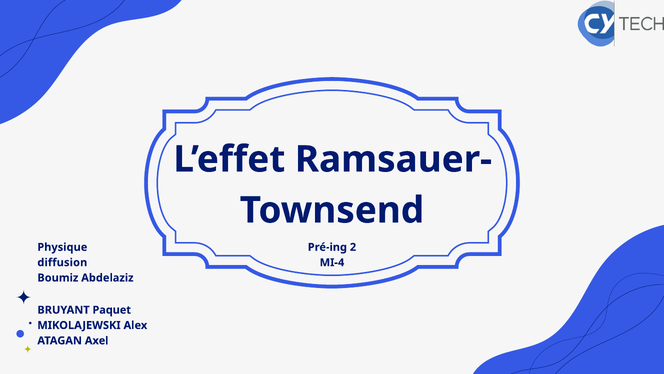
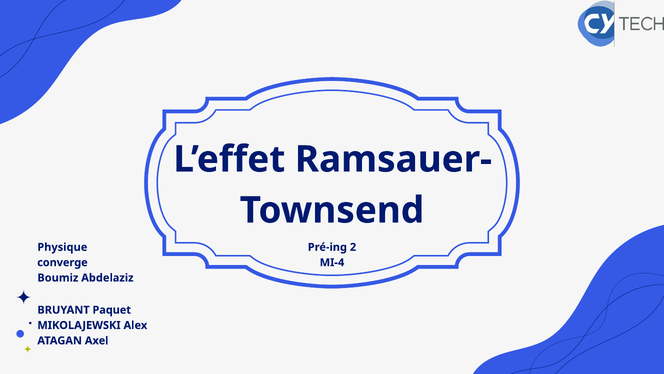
diffusion: diffusion -> converge (62, 262)
